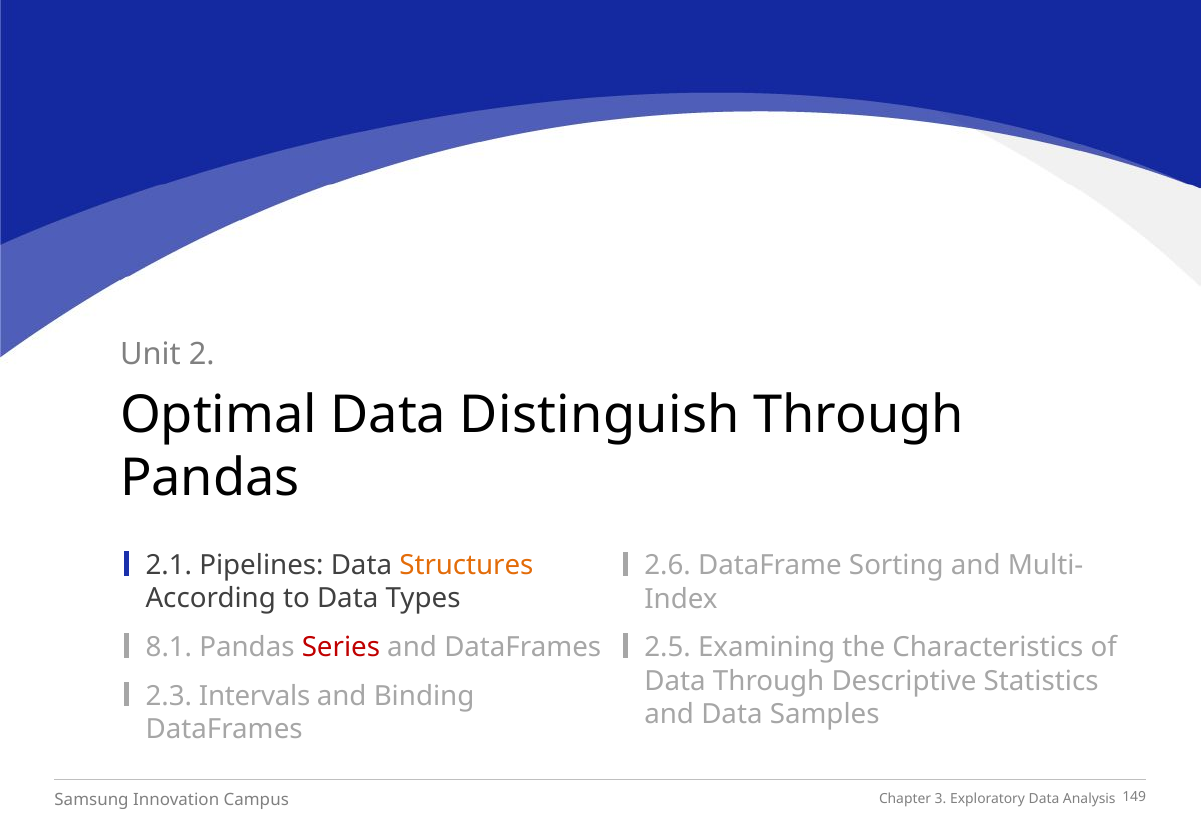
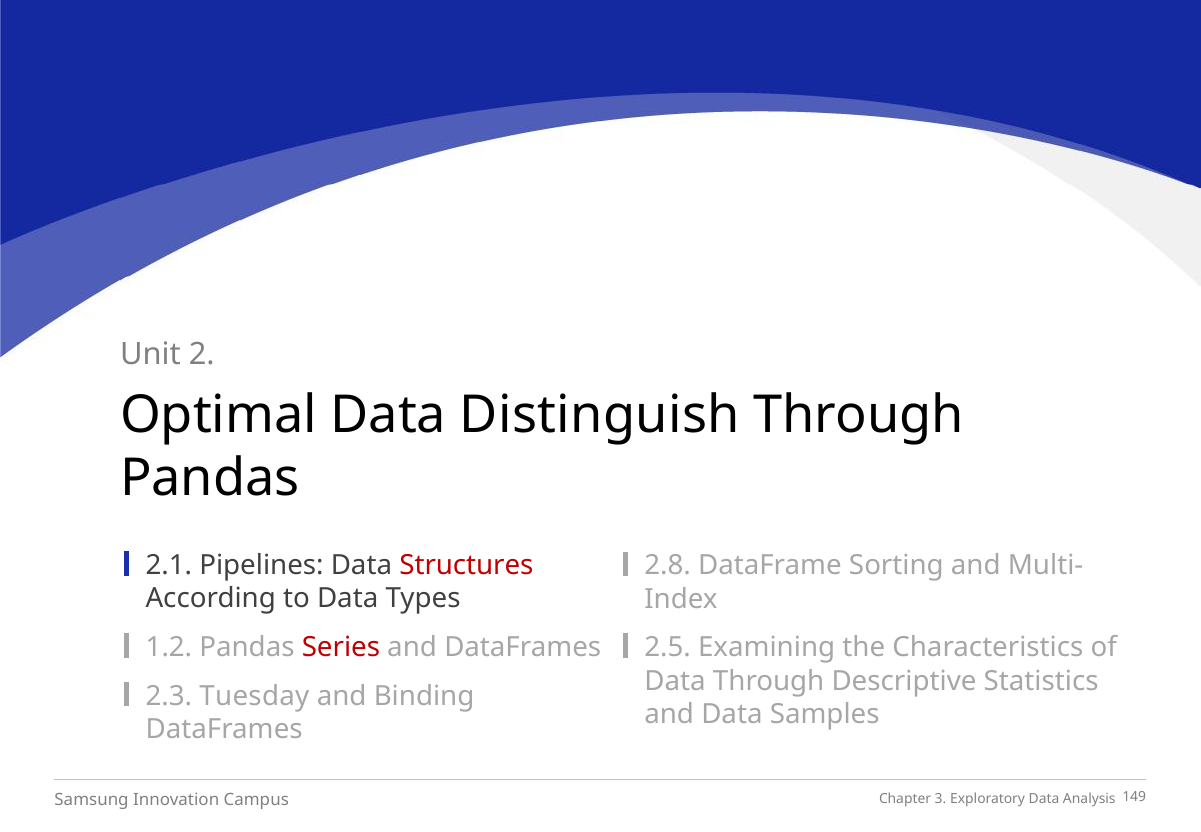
Structures colour: orange -> red (466, 565)
2.6: 2.6 -> 2.8 (668, 565)
8.1: 8.1 -> 1.2 (169, 647)
Intervals: Intervals -> Tuesday (254, 696)
